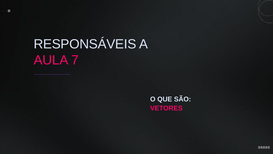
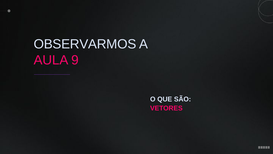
RESPONSÁVEIS: RESPONSÁVEIS -> OBSERVARMOS (85, 44)
7: 7 -> 9 (75, 60)
